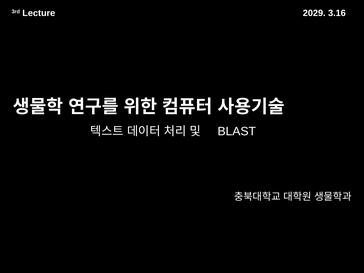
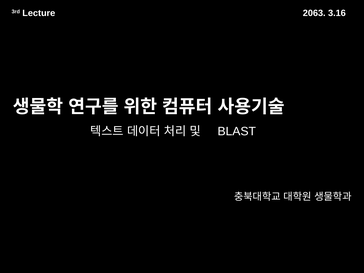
2029: 2029 -> 2063 (314, 13)
